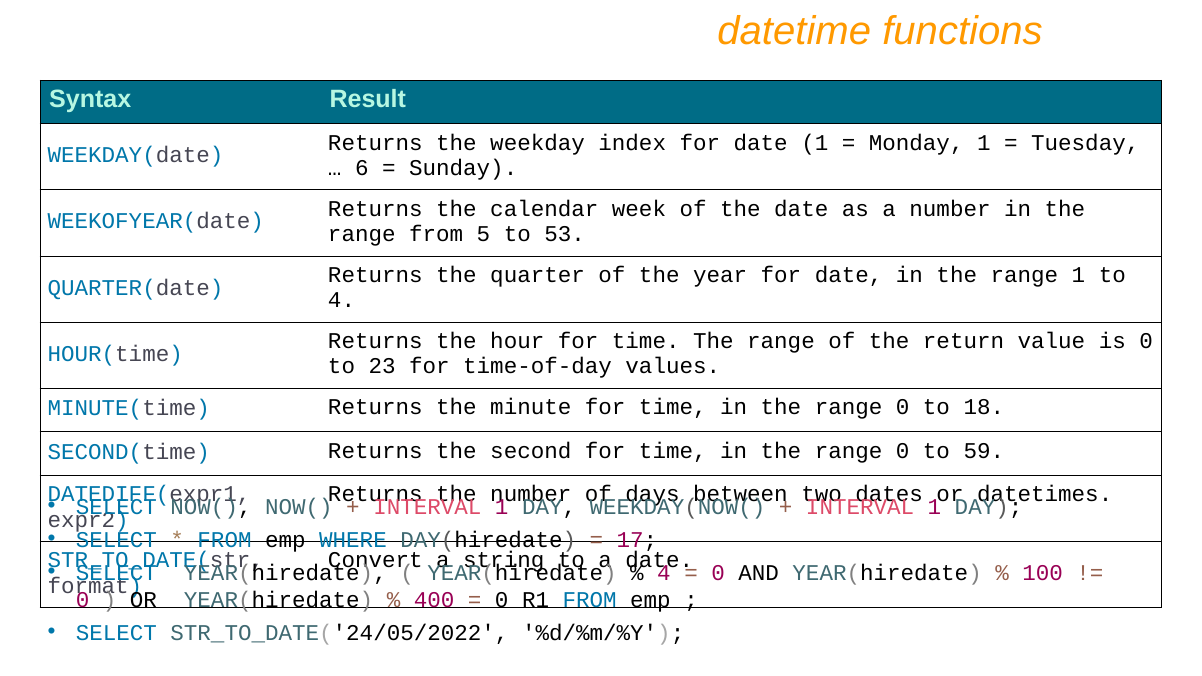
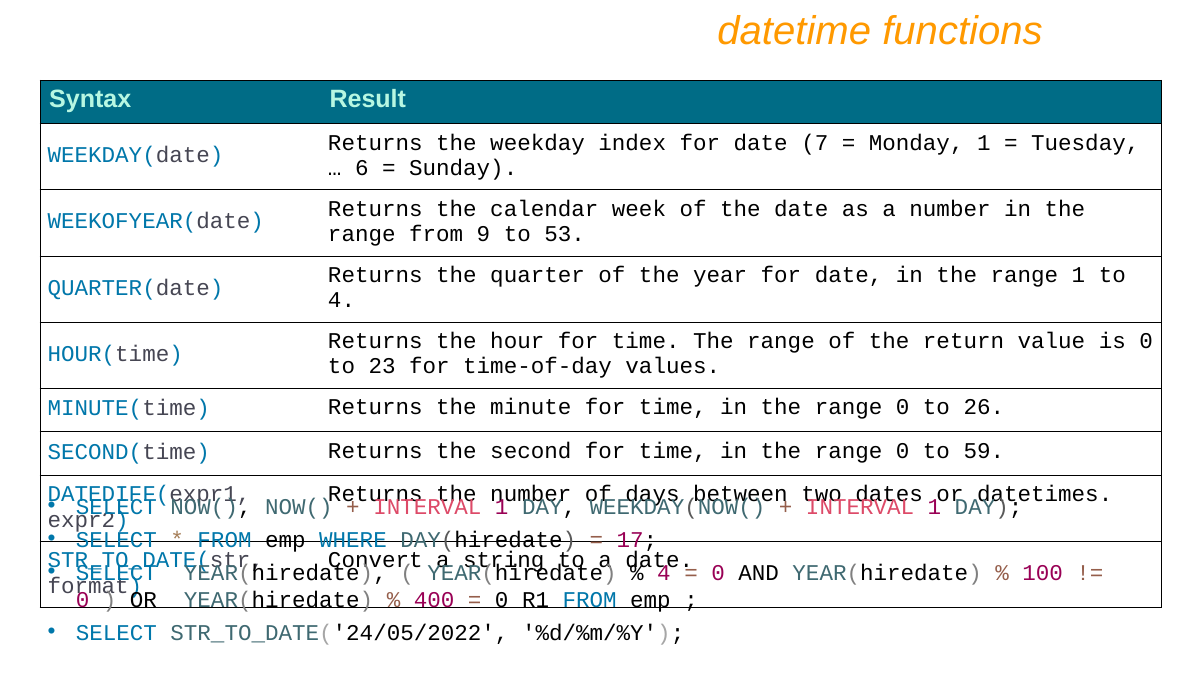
date 1: 1 -> 7 (815, 143)
5: 5 -> 9 (483, 234)
18: 18 -> 26 (984, 407)
